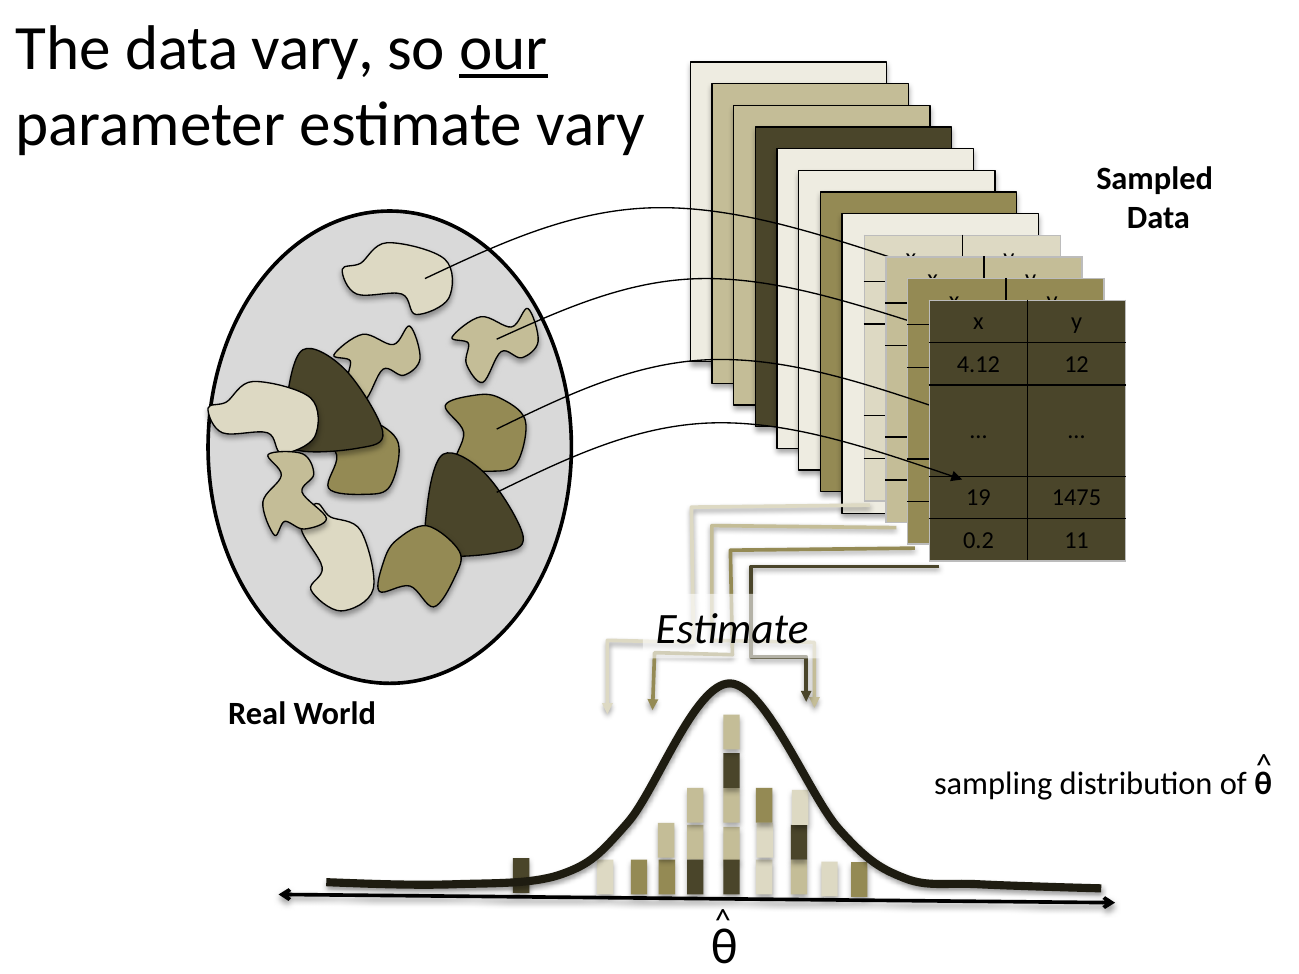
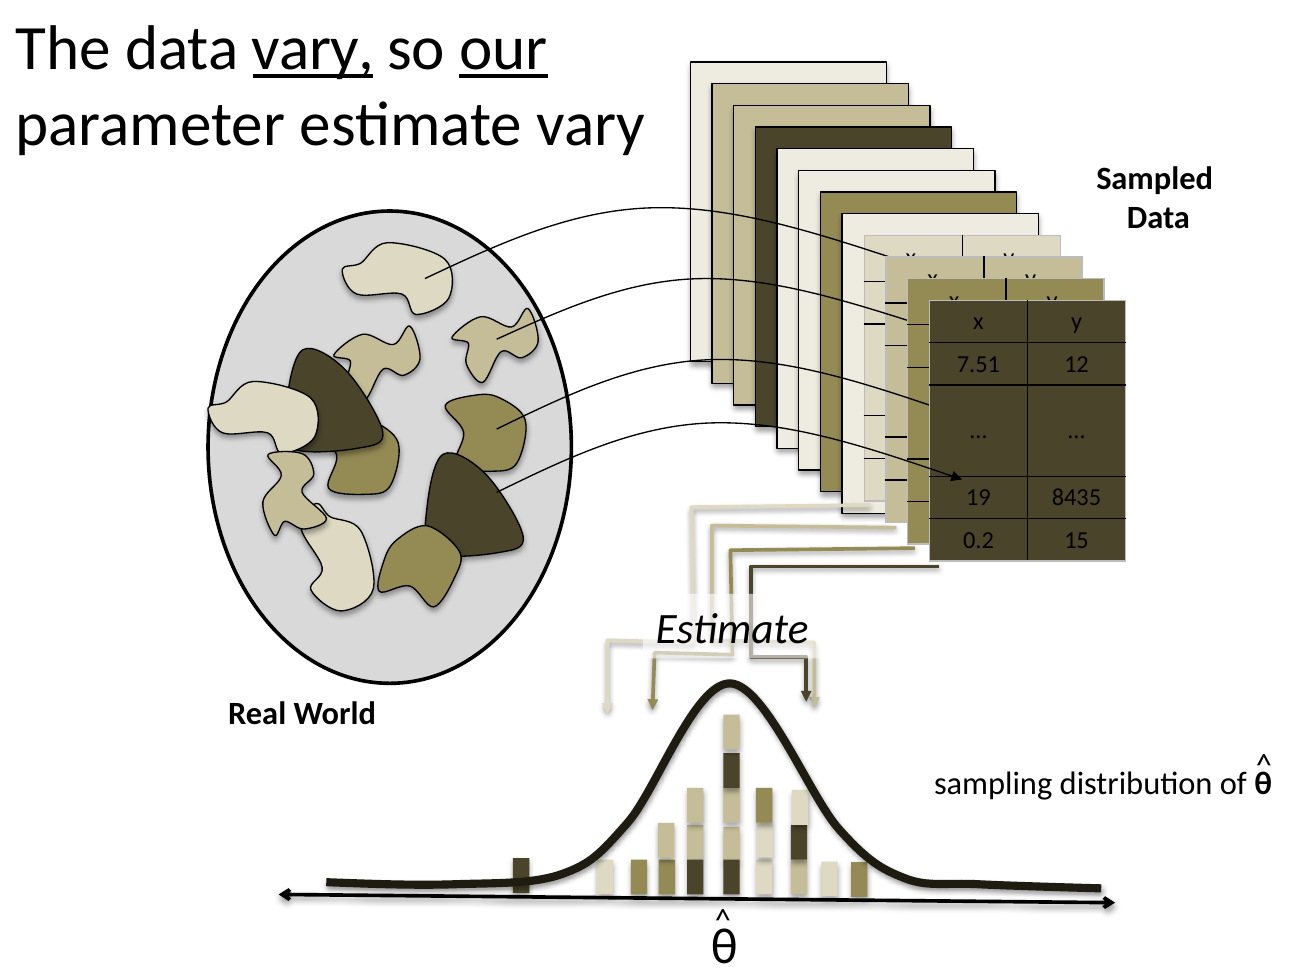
vary underline: none -> present (313, 49)
4.12: 4.12 -> 7.51 (978, 364)
1475: 1475 -> 8435 (1077, 498)
11: 11 -> 15 (1077, 540)
